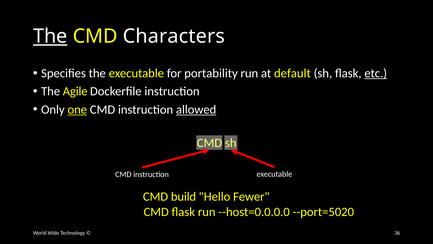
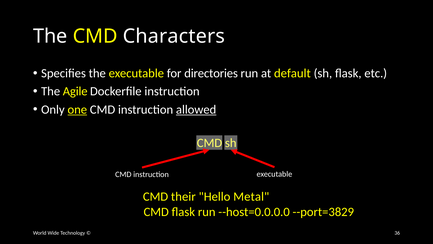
The underline: present -> none (50, 36)
portability: portability -> directories (211, 73)
etc underline: present -> none (376, 73)
build: build -> their (183, 196)
Fewer: Fewer -> Metal (251, 196)
--port=5020: --port=5020 -> --port=3829 (323, 212)
